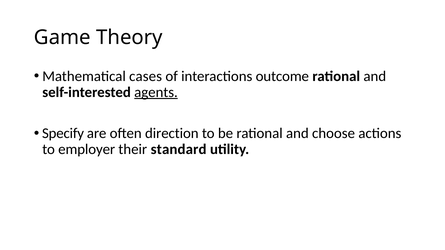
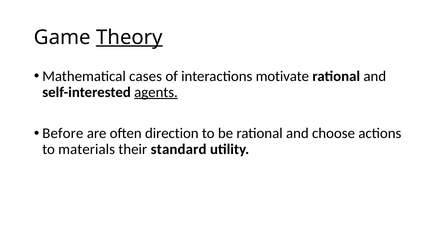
Theory underline: none -> present (129, 37)
outcome: outcome -> motivate (282, 76)
Specify: Specify -> Before (63, 134)
employer: employer -> materials (87, 150)
